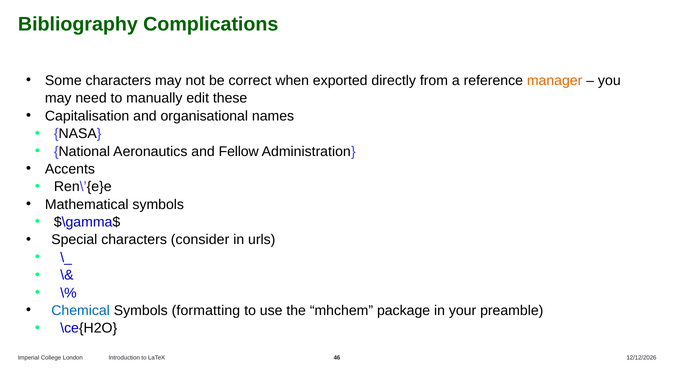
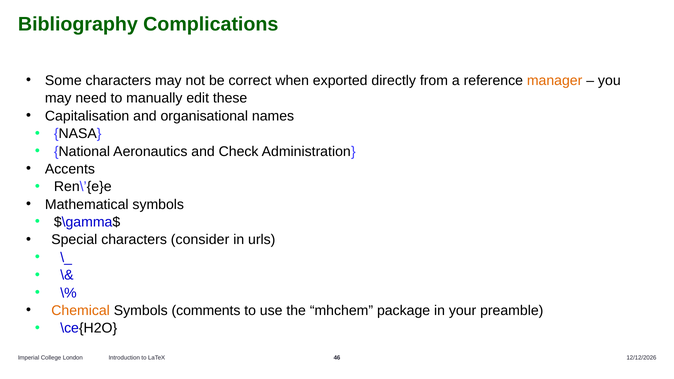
Fellow: Fellow -> Check (239, 151)
Chemical colour: blue -> orange (81, 311)
formatting: formatting -> comments (206, 311)
